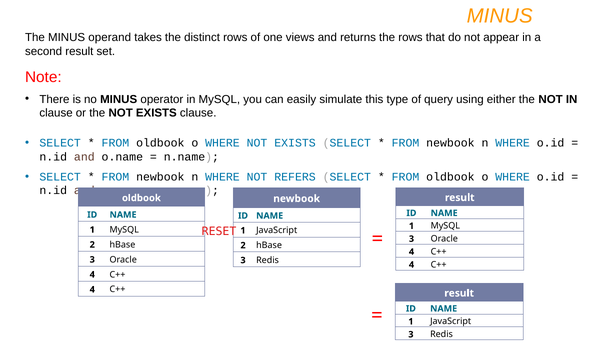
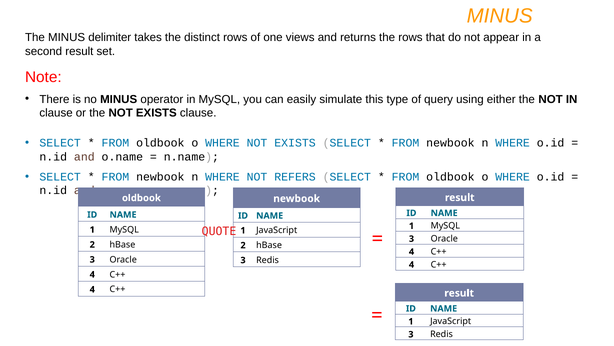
operand: operand -> delimiter (110, 38)
RESET: RESET -> QUOTE (219, 231)
